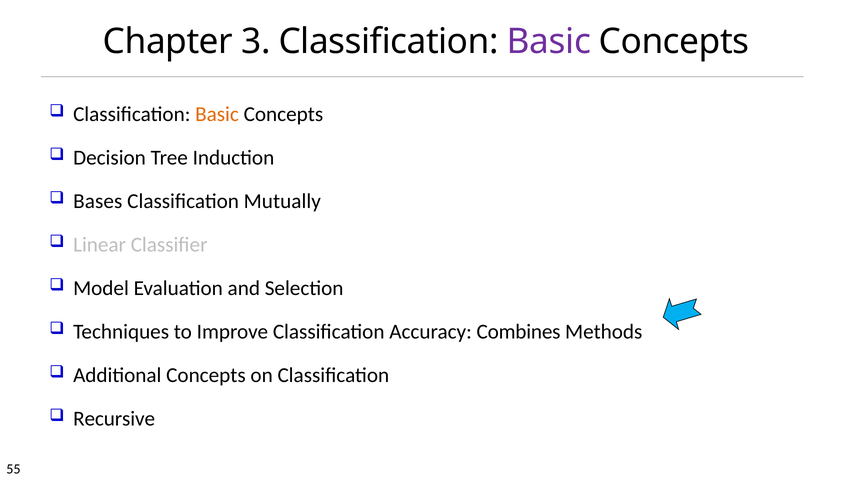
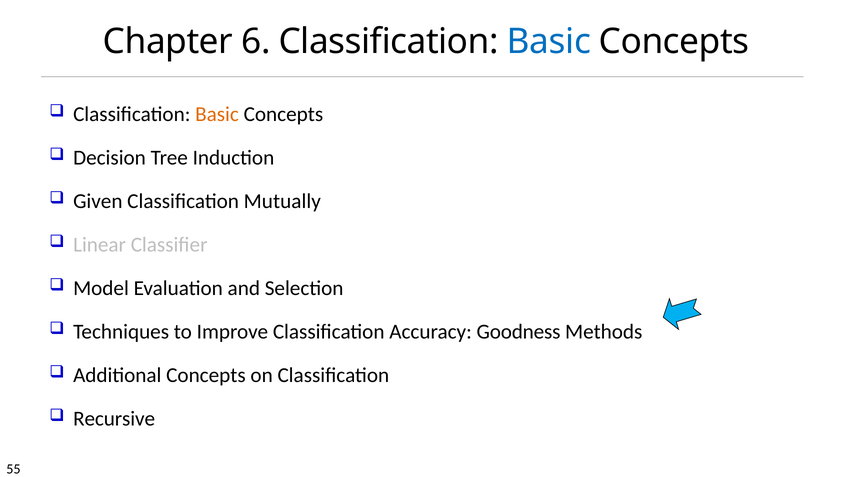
3: 3 -> 6 (256, 42)
Basic colour: purple -> blue (549, 42)
Bases: Bases -> Given (98, 201)
Combines: Combines -> Goodness (519, 331)
